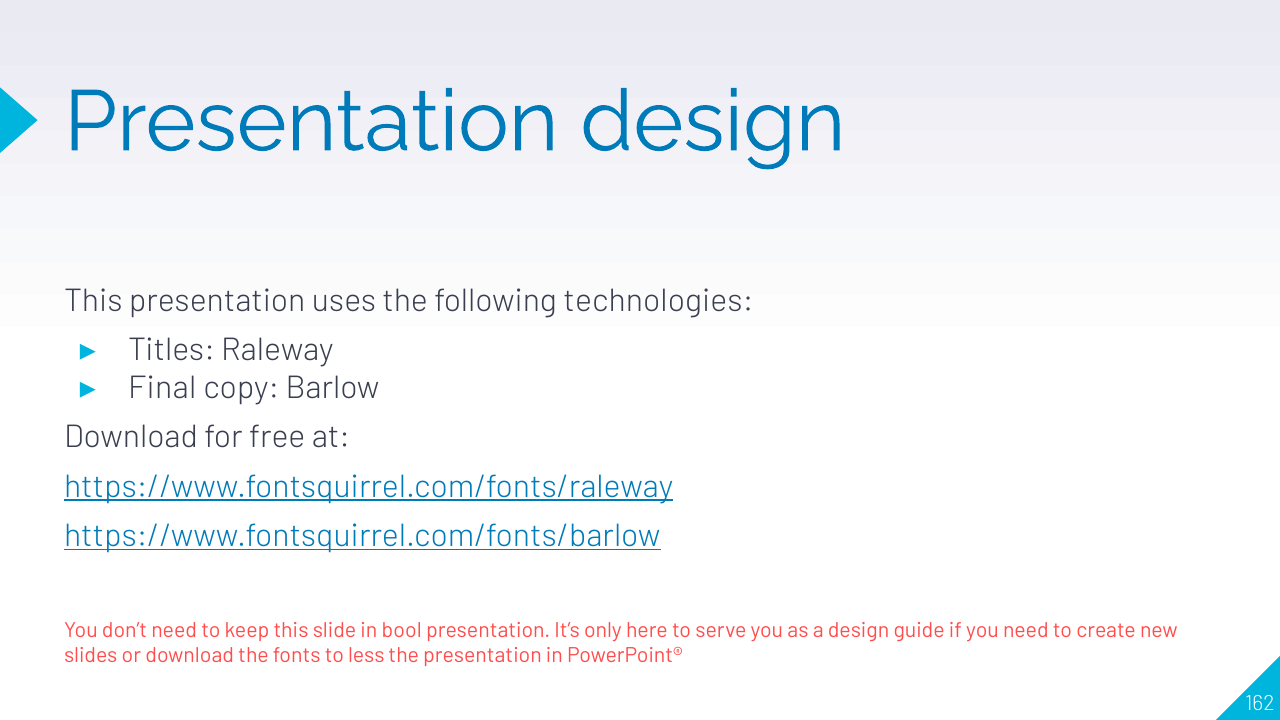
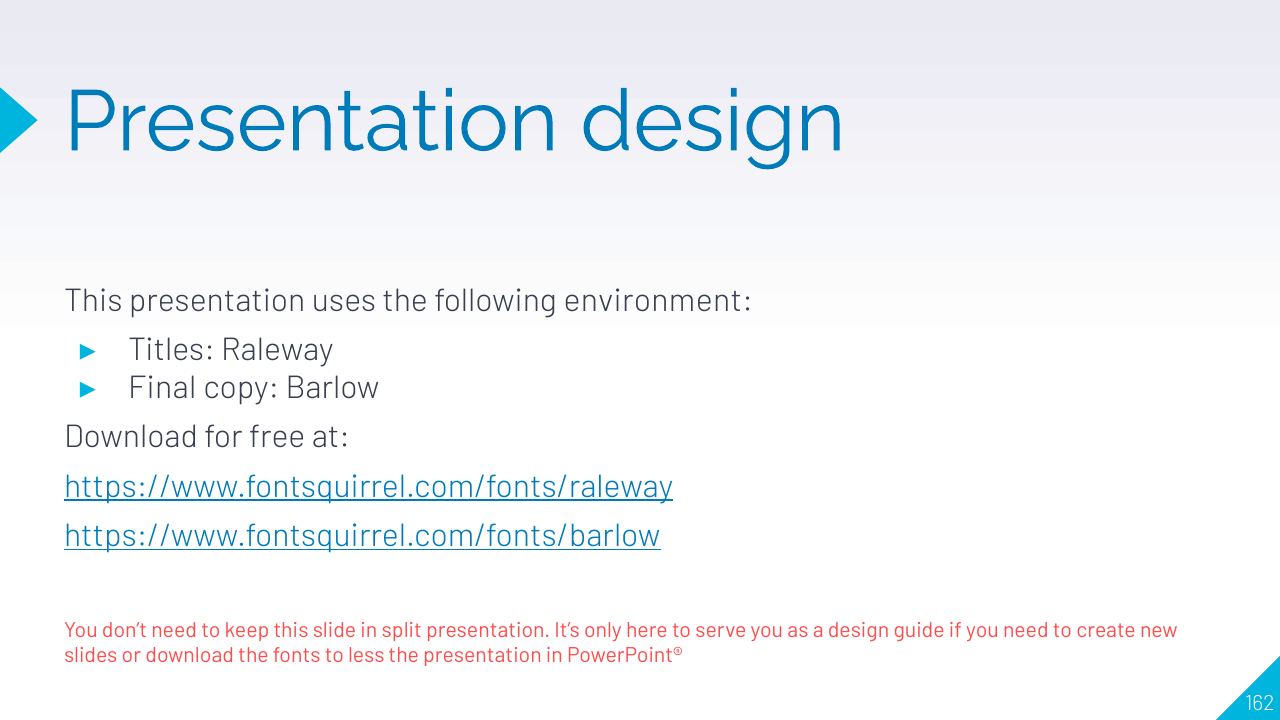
technologies: technologies -> environment (658, 301)
bool: bool -> split (402, 630)
